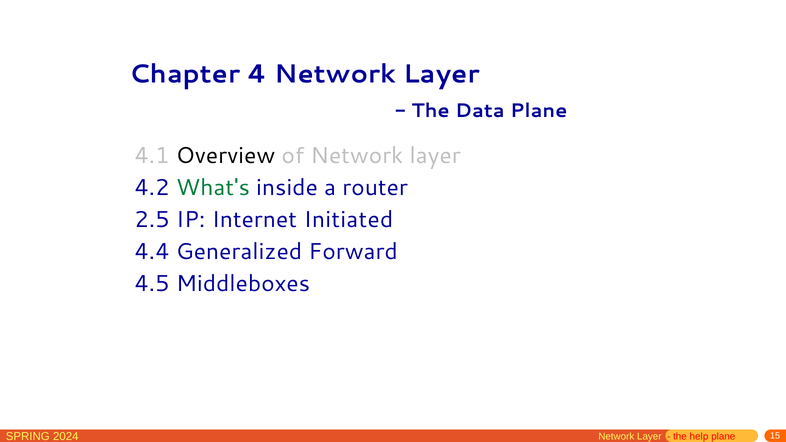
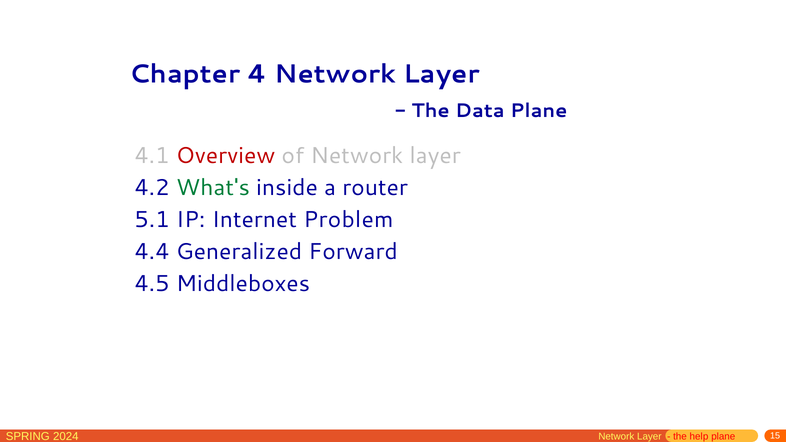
Overview colour: black -> red (226, 156)
2.5: 2.5 -> 5.1 (152, 220)
Initiated: Initiated -> Problem (348, 220)
